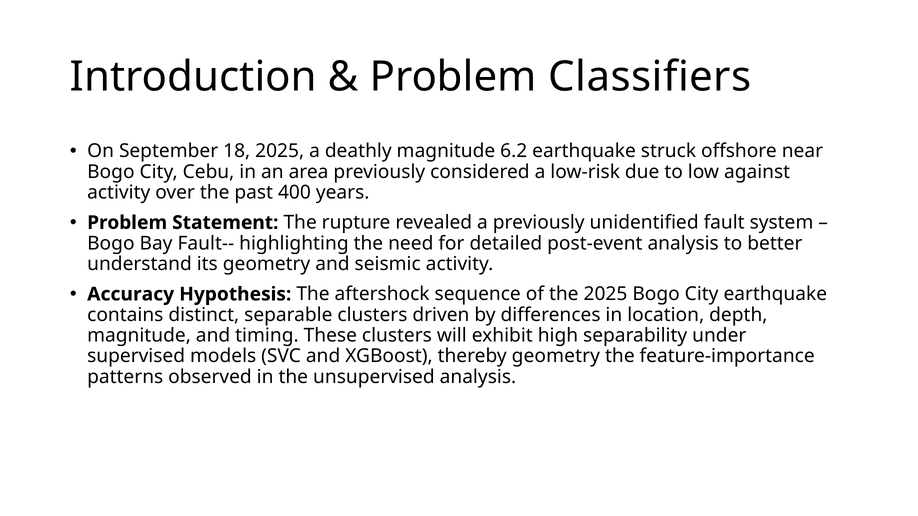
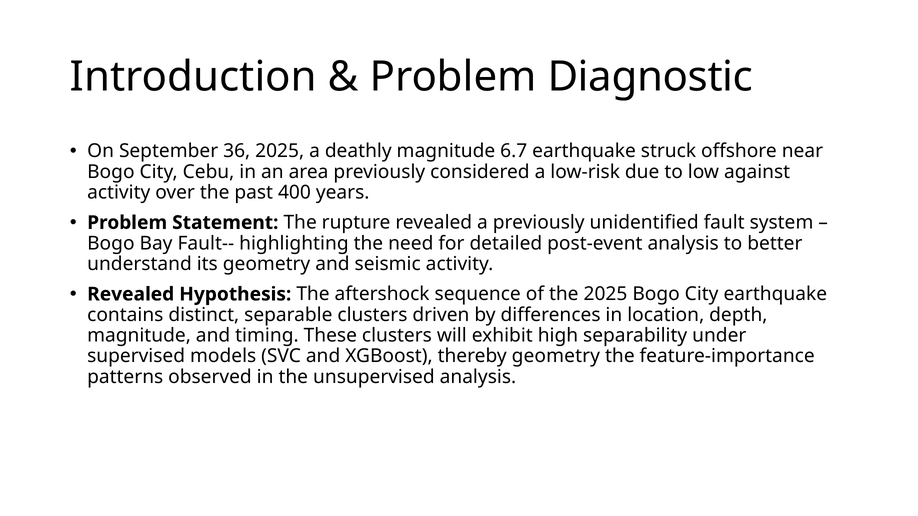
Classifiers: Classifiers -> Diagnostic (650, 77)
18: 18 -> 36 (237, 151)
6.2: 6.2 -> 6.7 (514, 151)
Accuracy: Accuracy -> Revealed (131, 294)
